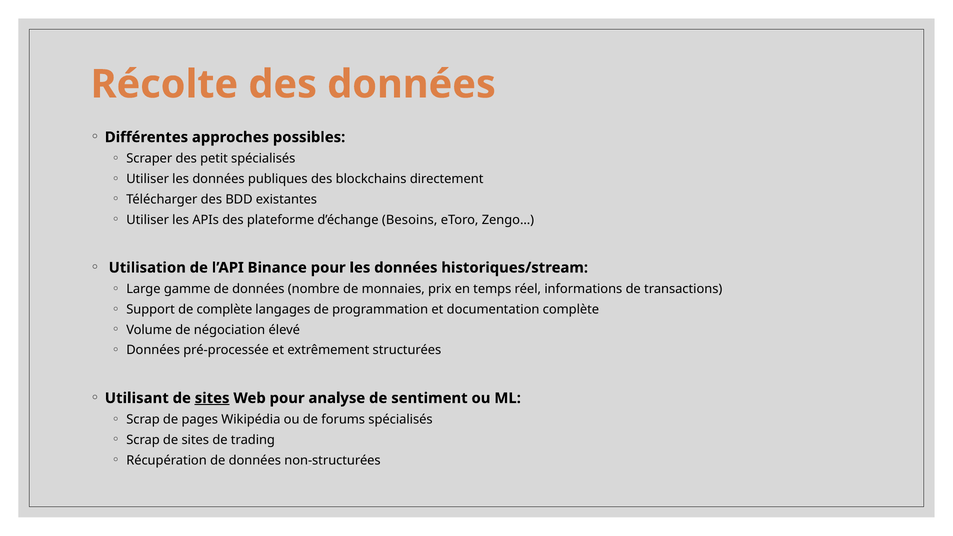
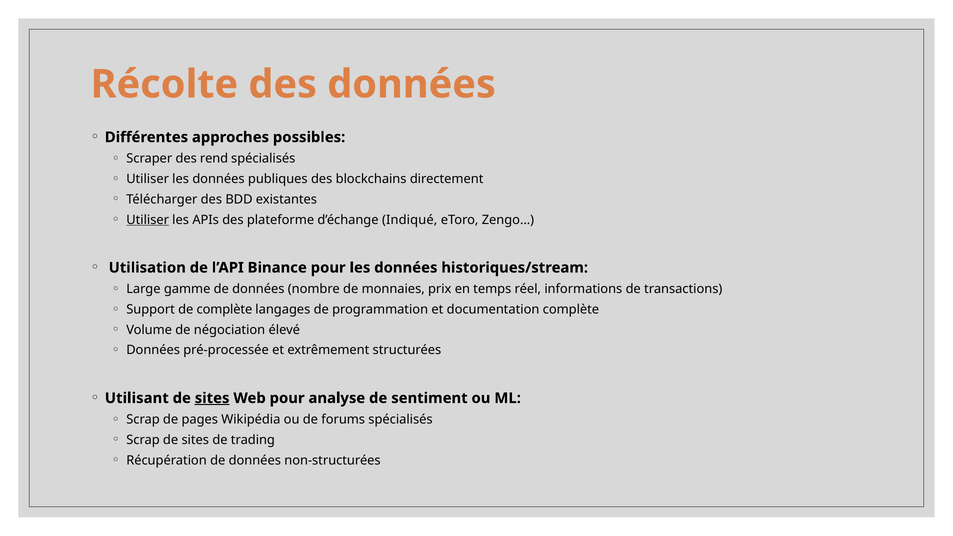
petit: petit -> rend (214, 159)
Utiliser underline: none -> present (148, 220)
Besoins: Besoins -> Indiqué (410, 220)
